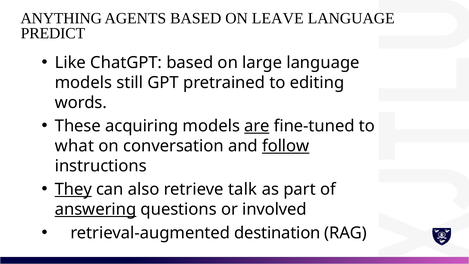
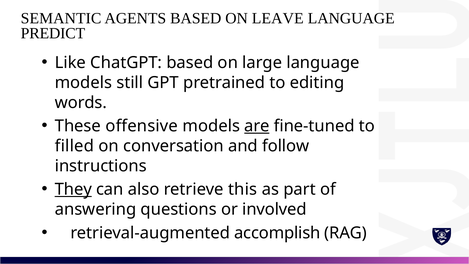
ANYTHING: ANYTHING -> SEMANTIC (61, 18)
acquiring: acquiring -> offensive (142, 126)
what: what -> filled (74, 146)
follow underline: present -> none (286, 146)
talk: talk -> this (243, 189)
answering underline: present -> none (96, 209)
destination: destination -> accomplish (277, 233)
